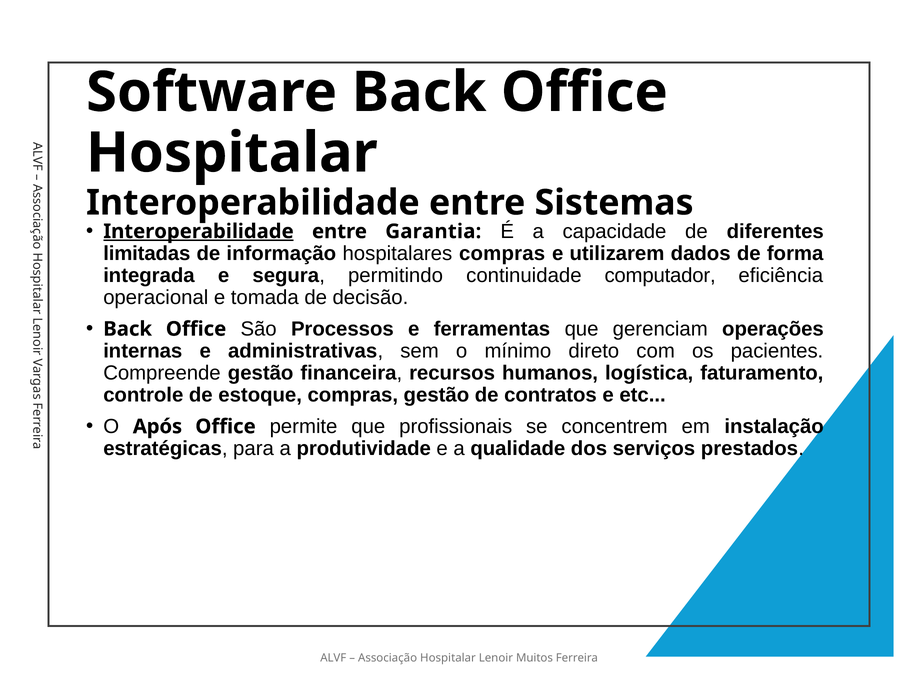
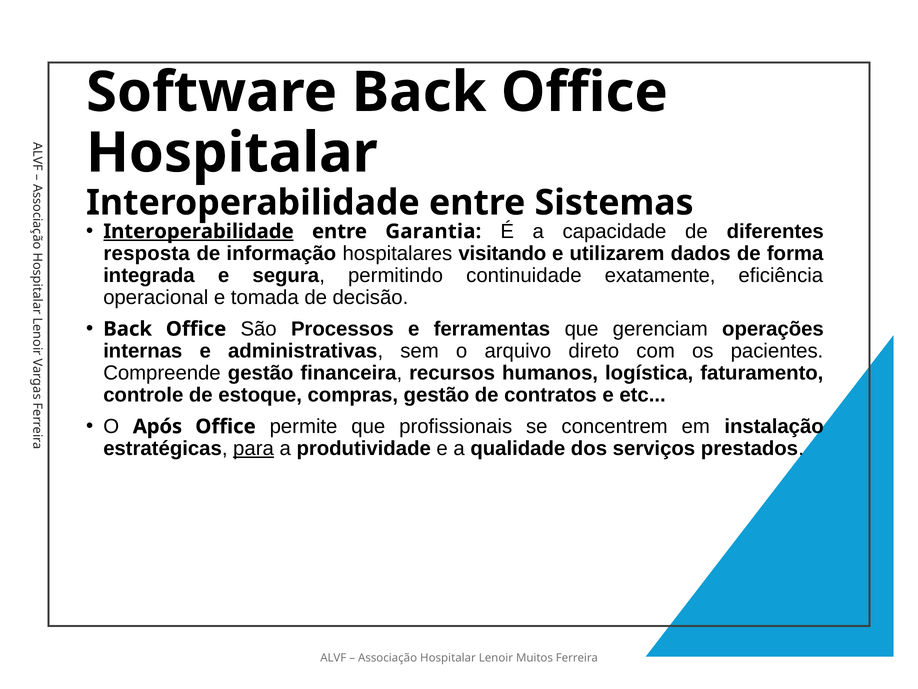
limitadas: limitadas -> resposta (147, 253)
hospitalares compras: compras -> visitando (502, 253)
computador: computador -> exatamente (660, 275)
mínimo: mínimo -> arquivo (518, 351)
para underline: none -> present (254, 448)
